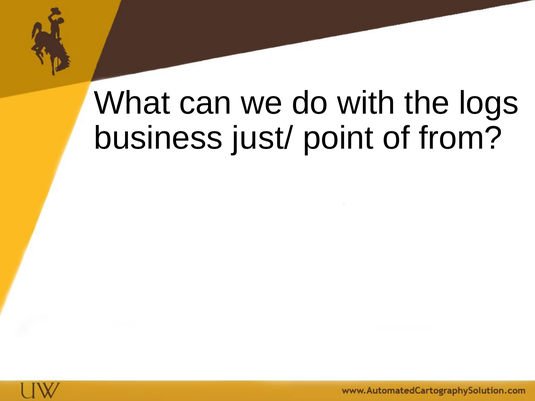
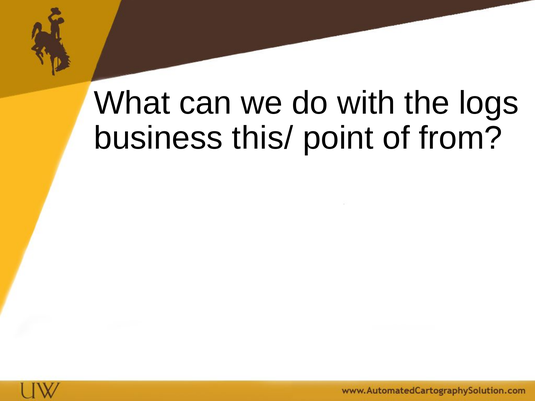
just/: just/ -> this/ (263, 138)
